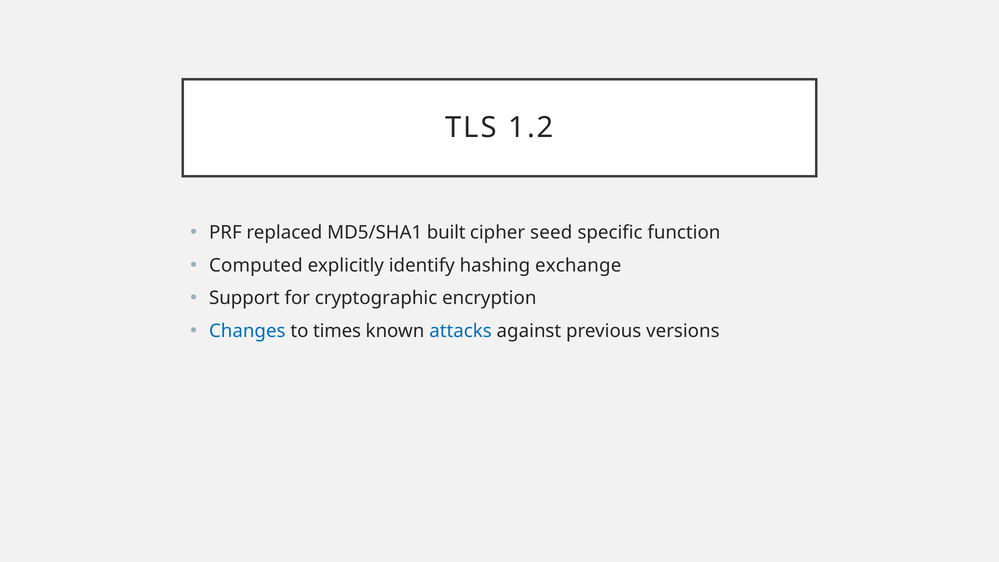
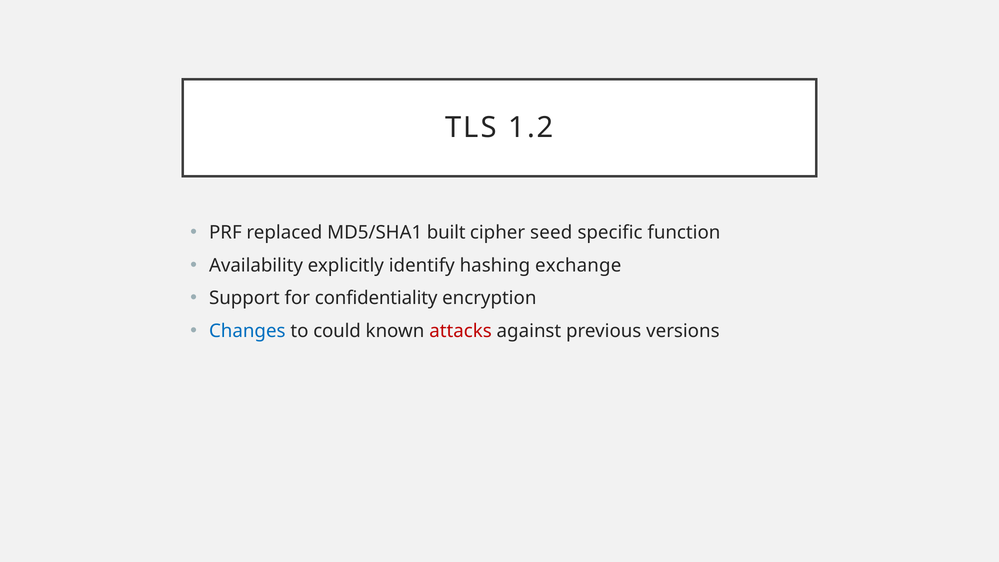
Computed: Computed -> Availability (256, 265)
cryptographic: cryptographic -> confidentiality (376, 298)
times: times -> could (337, 331)
attacks colour: blue -> red (461, 331)
